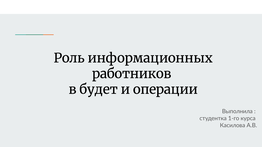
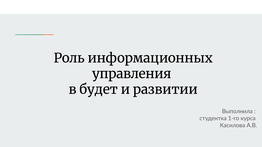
работников: работников -> управления (132, 74)
операции: операции -> развитии (165, 90)
